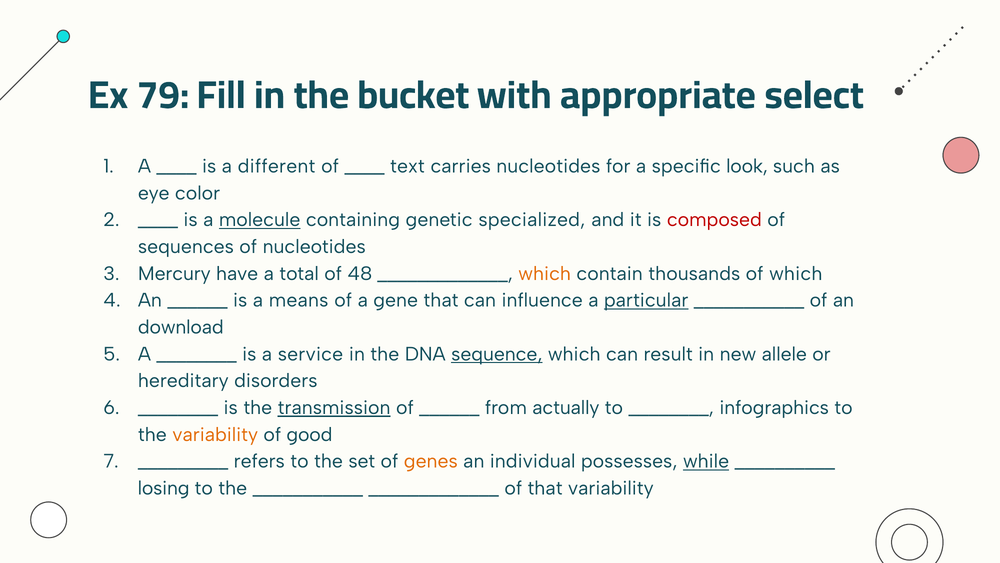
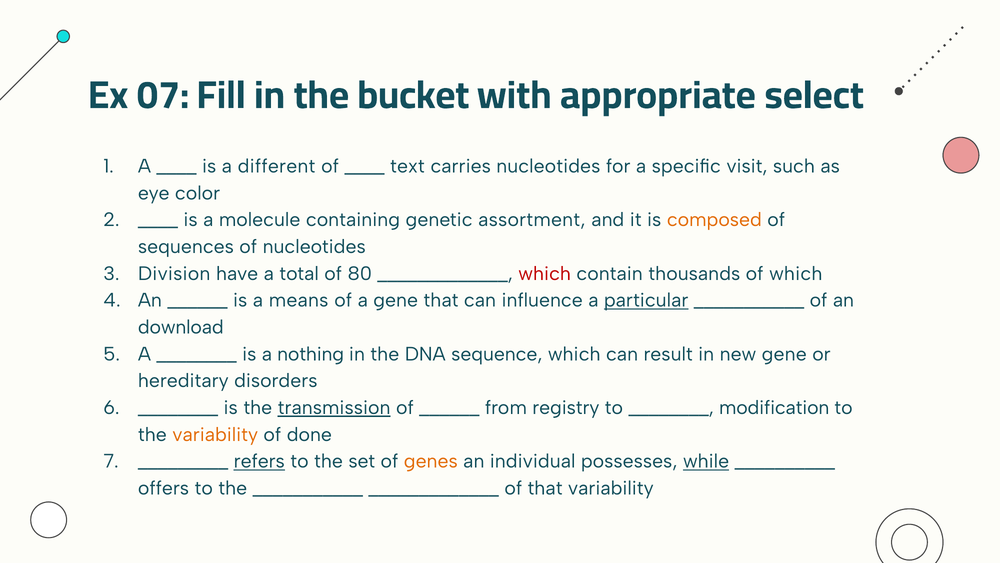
79: 79 -> 07 (163, 95)
look: look -> visit (747, 166)
molecule underline: present -> none (260, 220)
specialized: specialized -> assortment (532, 220)
composed colour: red -> orange (714, 220)
Mercury: Mercury -> Division (174, 273)
48: 48 -> 80 (360, 273)
which colour: orange -> red (545, 273)
service: service -> nothing (311, 354)
sequence underline: present -> none (497, 354)
new allele: allele -> gene (784, 354)
actually: actually -> registry (566, 407)
infographics: infographics -> modification (774, 407)
good: good -> done (309, 434)
refers underline: none -> present (259, 461)
losing: losing -> offers (164, 488)
